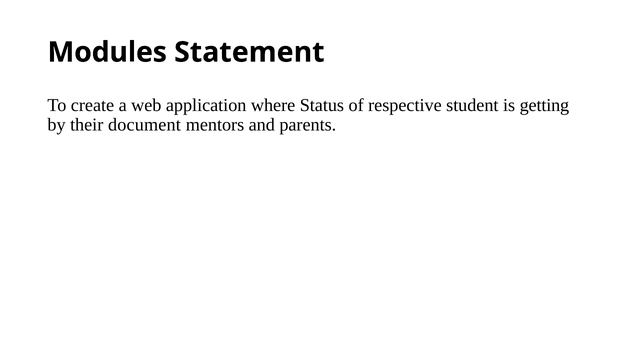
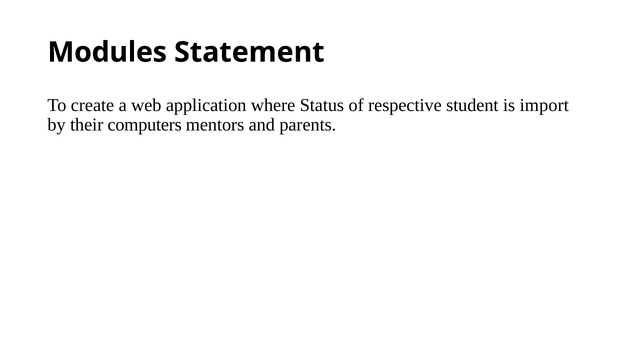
getting: getting -> import (544, 105)
document: document -> computers (145, 125)
